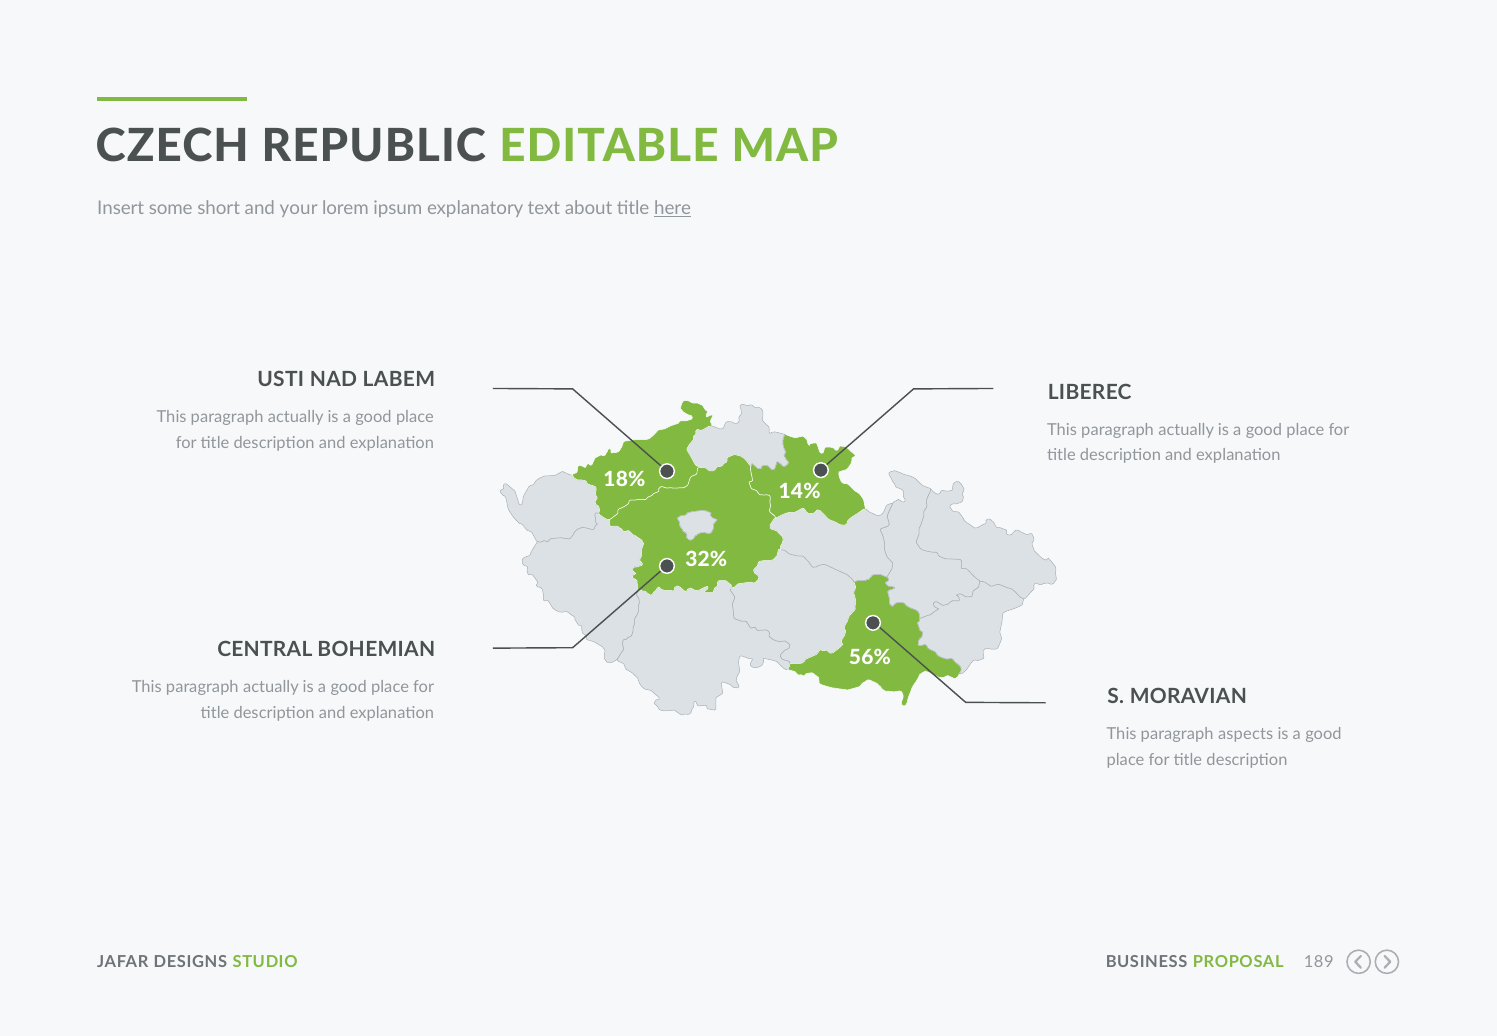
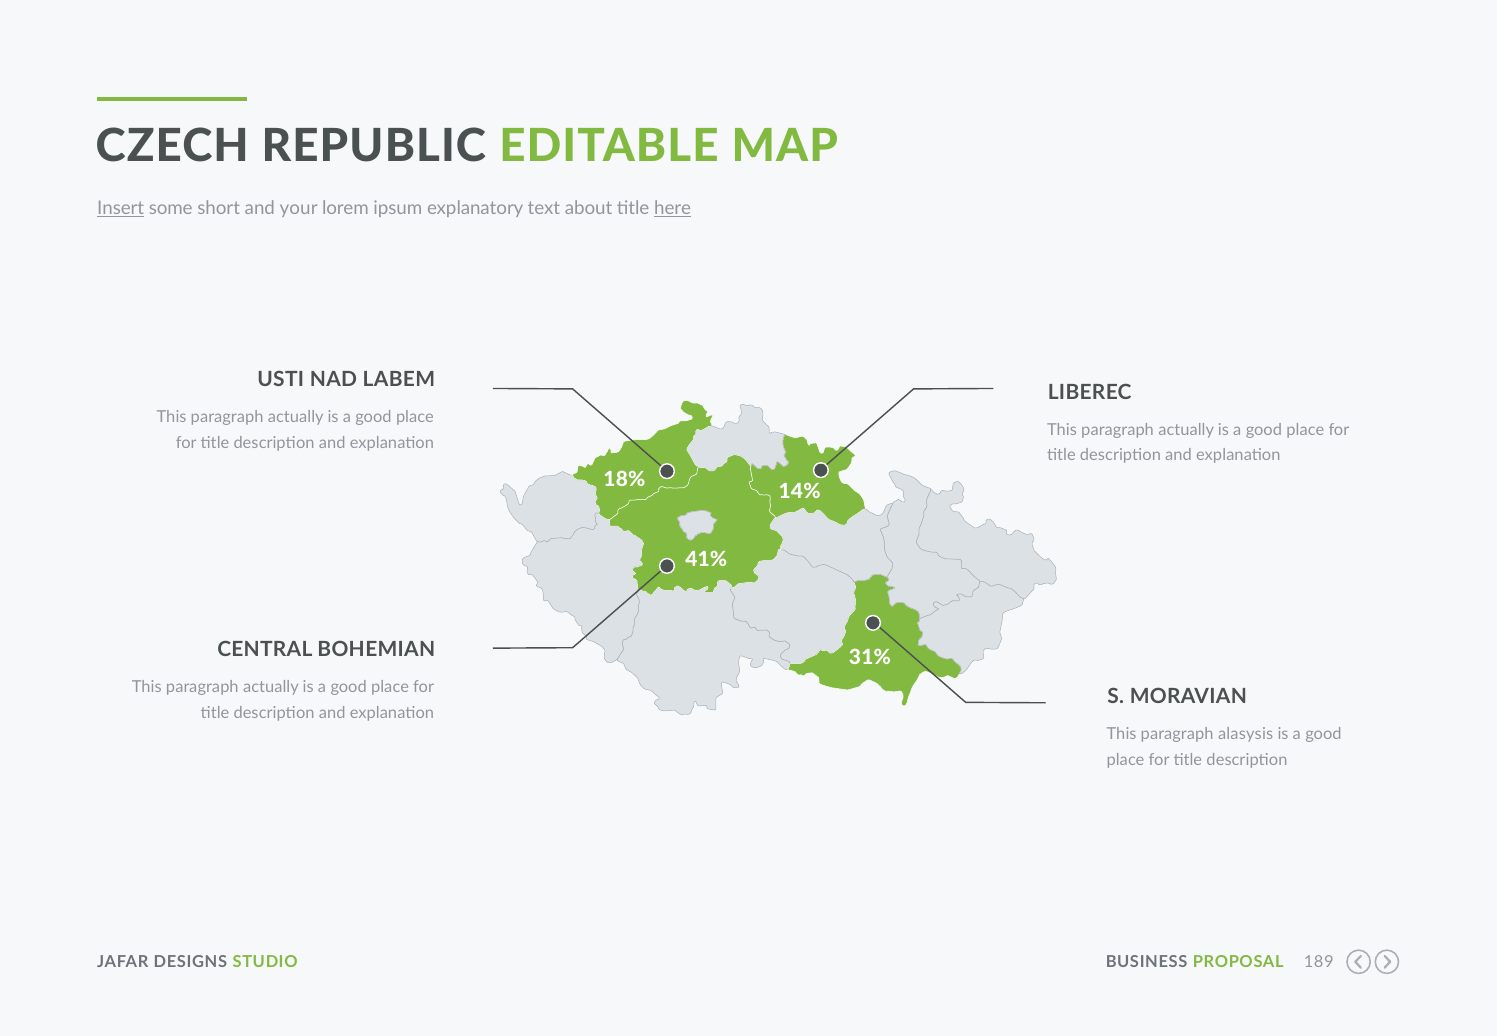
Insert underline: none -> present (121, 208)
32%: 32% -> 41% (706, 560)
56%: 56% -> 31% (870, 658)
aspects: aspects -> alasysis (1246, 734)
